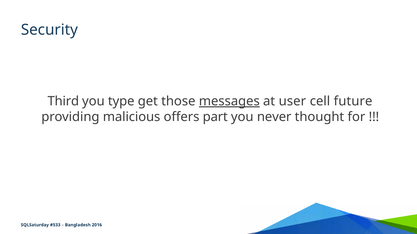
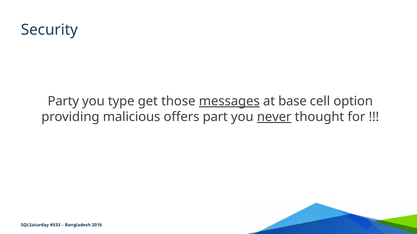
Third: Third -> Party (63, 102)
user: user -> base (293, 102)
future: future -> option (353, 102)
never underline: none -> present (274, 117)
